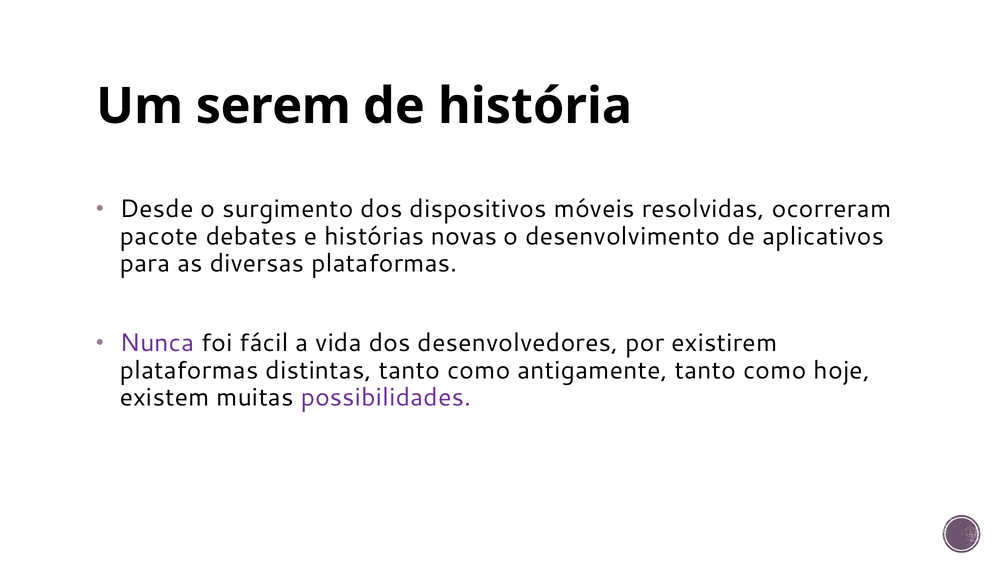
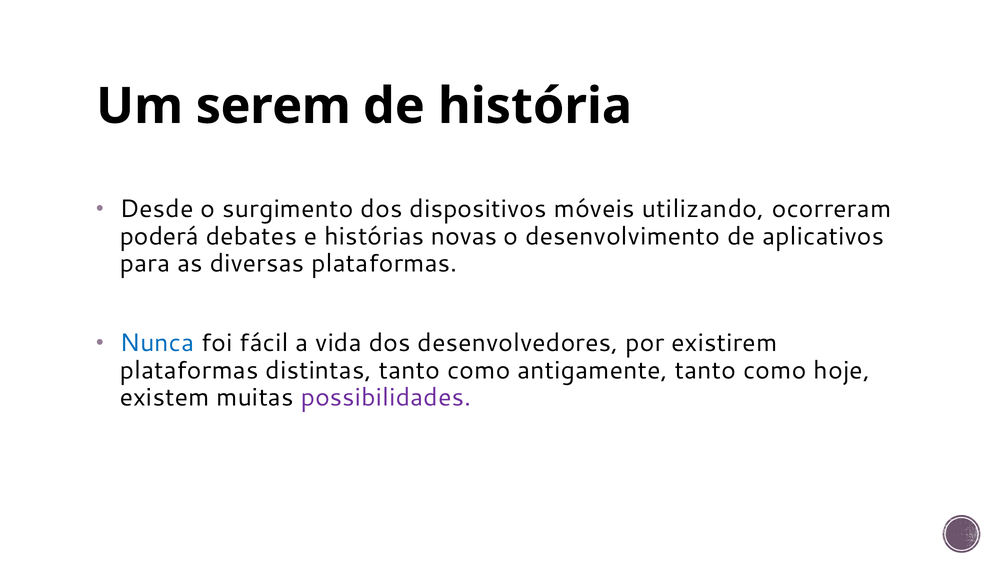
resolvidas: resolvidas -> utilizando (703, 209)
pacote: pacote -> poderá (159, 236)
Nunca colour: purple -> blue (157, 343)
